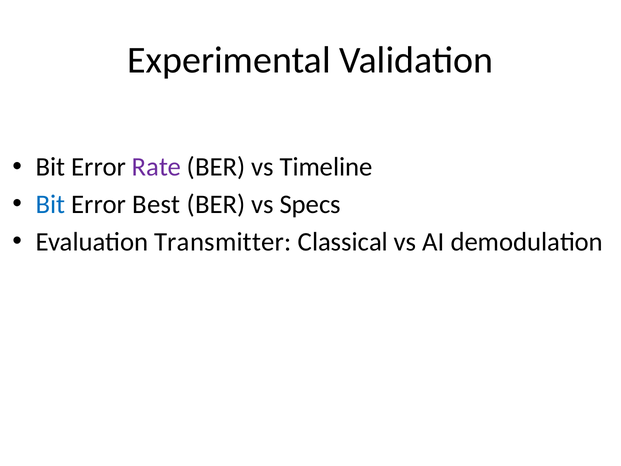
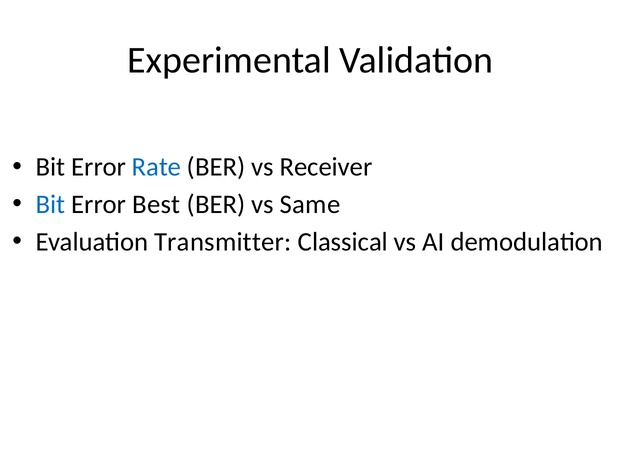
Rate colour: purple -> blue (157, 167)
Timeline: Timeline -> Receiver (326, 167)
Specs: Specs -> Same (310, 204)
